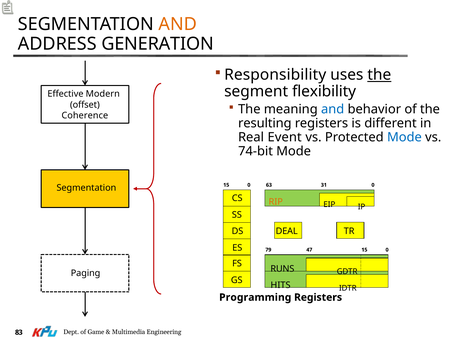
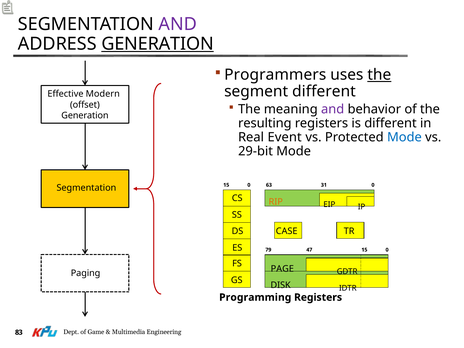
AND colour: orange -> purple (178, 24)
GENERATION underline: none -> present (158, 44)
Responsibility: Responsibility -> Programmers (275, 75)
segment flexibility: flexibility -> different (324, 91)
and colour: blue -> purple (333, 109)
Coherence: Coherence -> Generation (85, 116)
74-bit: 74-bit -> 29-bit (256, 151)
DEAL: DEAL -> CASE (287, 231)
RUNS: RUNS -> PAGE (282, 269)
HITS: HITS -> DISK (281, 285)
